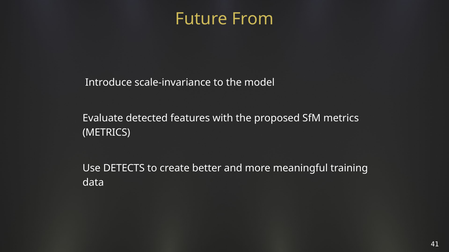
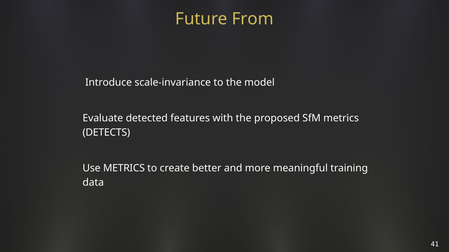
METRICS: METRICS -> DETECTS (106, 133)
Use DETECTS: DETECTS -> METRICS (124, 168)
